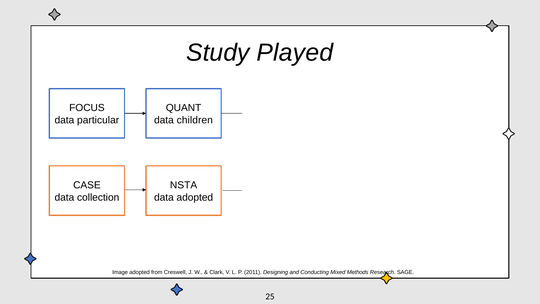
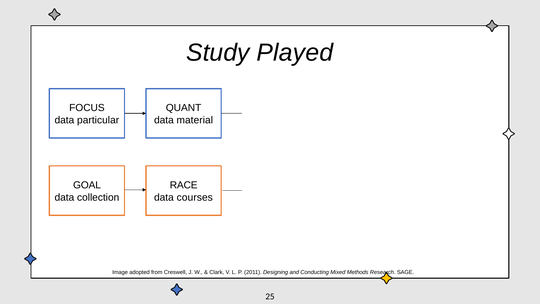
children: children -> material (195, 120)
CASE: CASE -> GOAL (87, 185)
NSTA: NSTA -> RACE (184, 185)
data adopted: adopted -> courses (195, 197)
